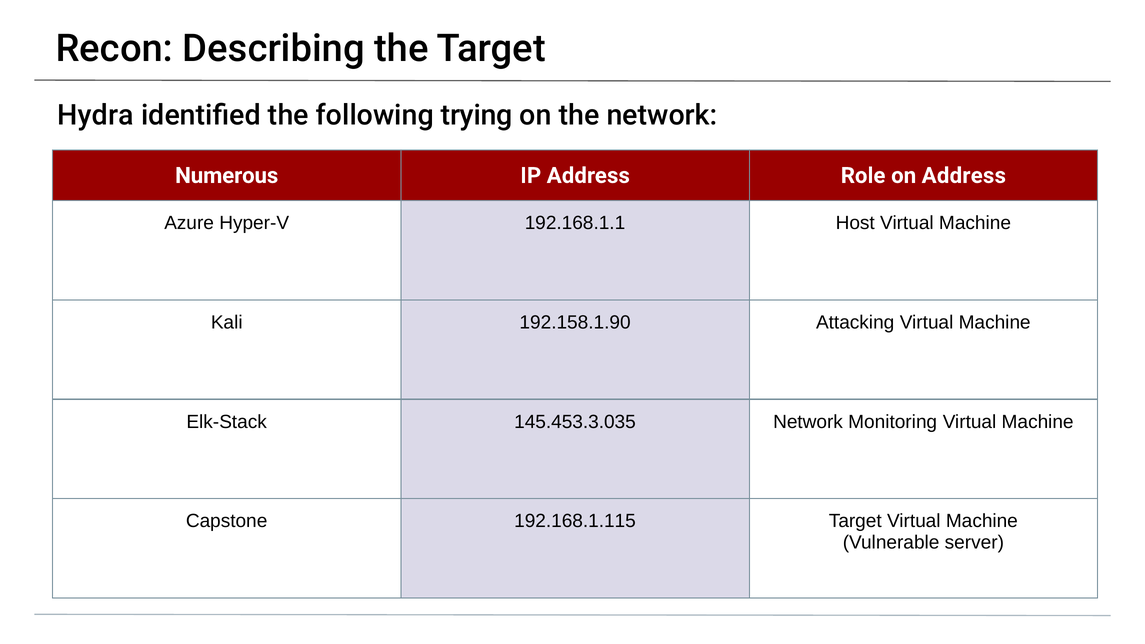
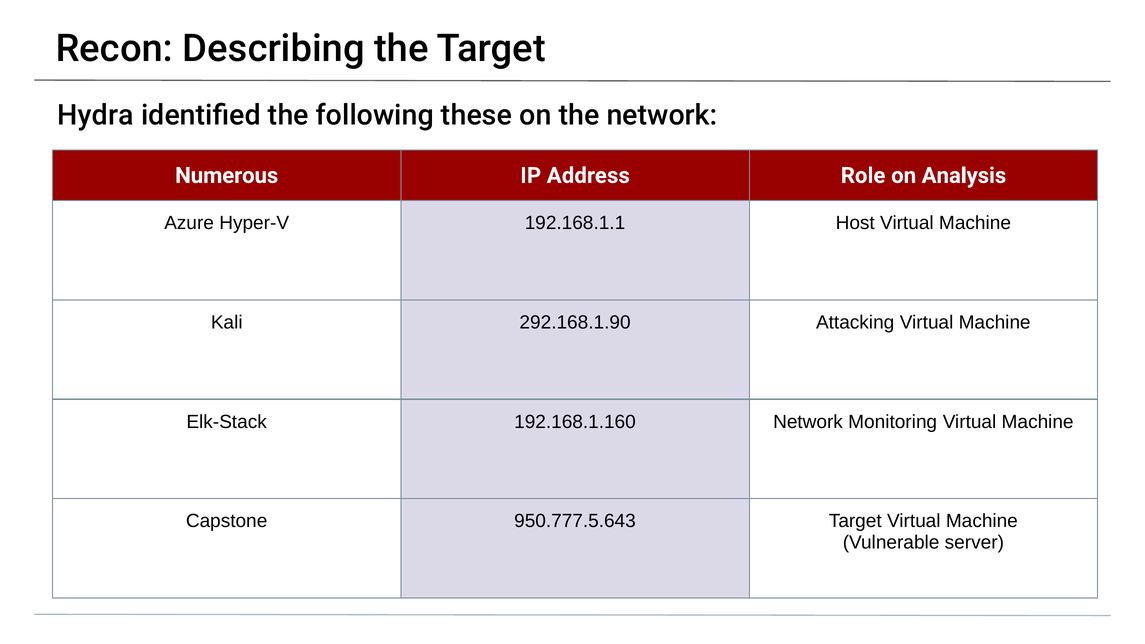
trying: trying -> these (477, 115)
on Address: Address -> Analysis (964, 176)
192.158.1.90: 192.158.1.90 -> 292.168.1.90 (575, 322)
145.453.3.035: 145.453.3.035 -> 192.168.1.160 (575, 422)
192.168.1.115: 192.168.1.115 -> 950.777.5.643 (575, 521)
